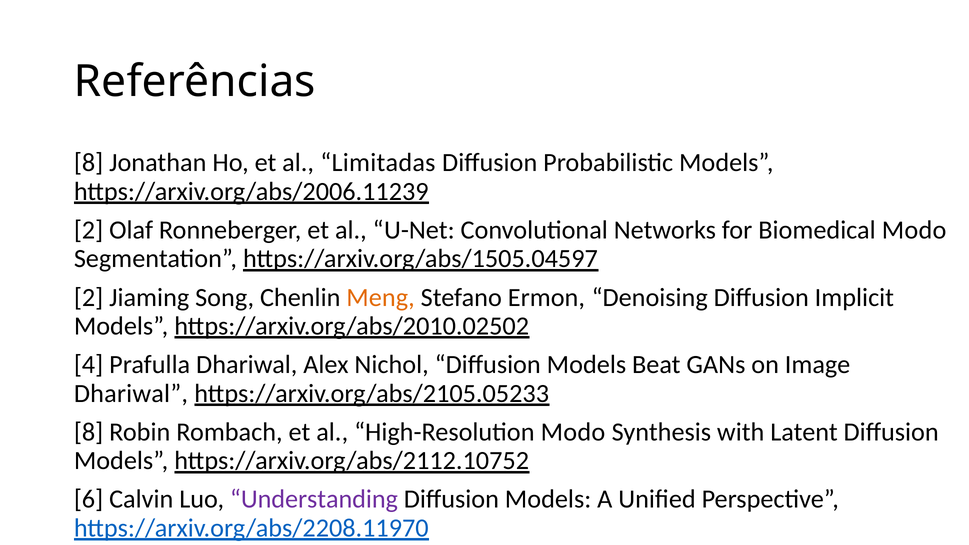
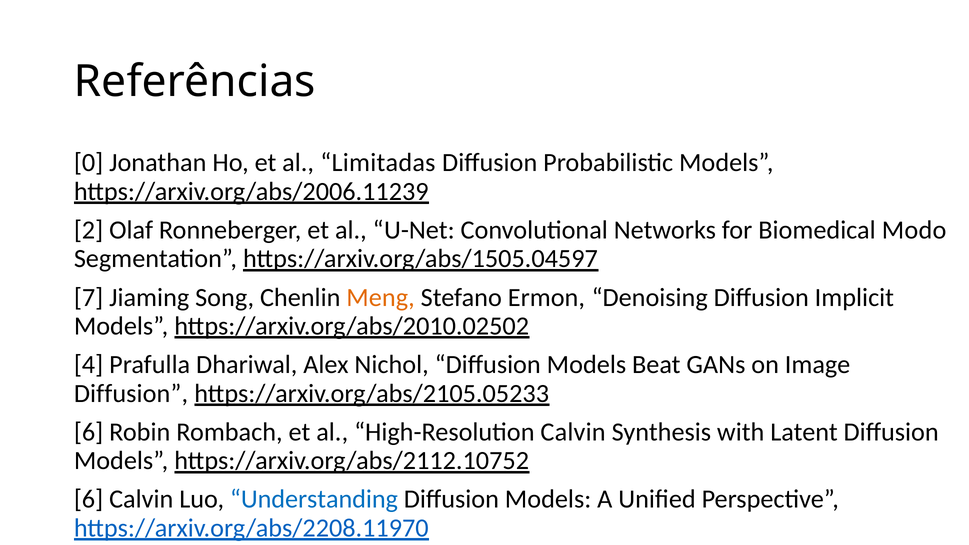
8: 8 -> 0 (89, 163)
2: 2 -> 7 (89, 297)
Dhariwal: Dhariwal -> Diffusion (131, 393)
8: 8 -> 6 (89, 432)
High-Resolution Modo: Modo -> Calvin (573, 432)
Understanding colour: purple -> blue (314, 499)
